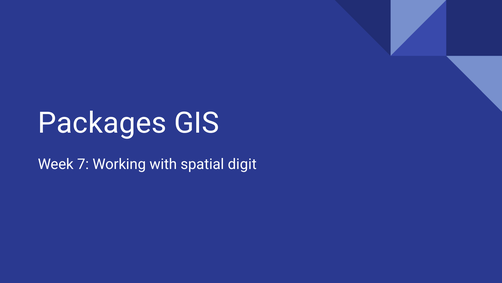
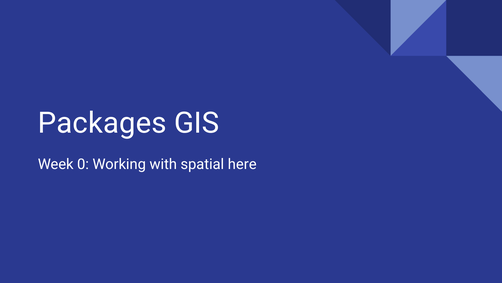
7: 7 -> 0 (83, 164)
digit: digit -> here (242, 164)
